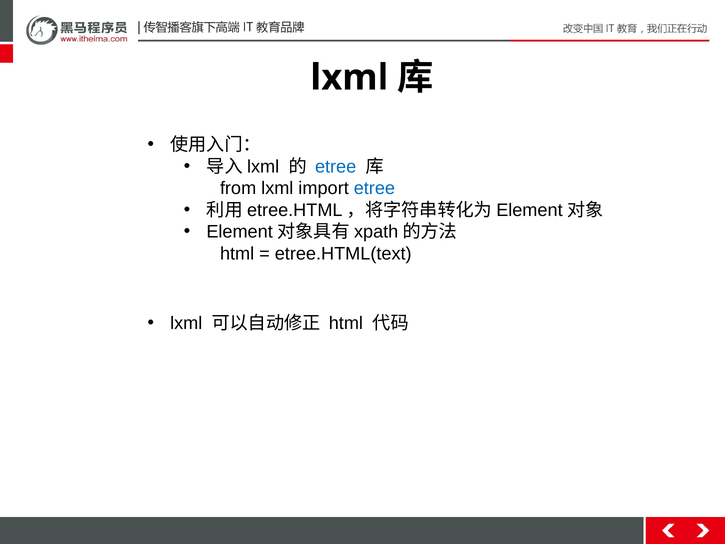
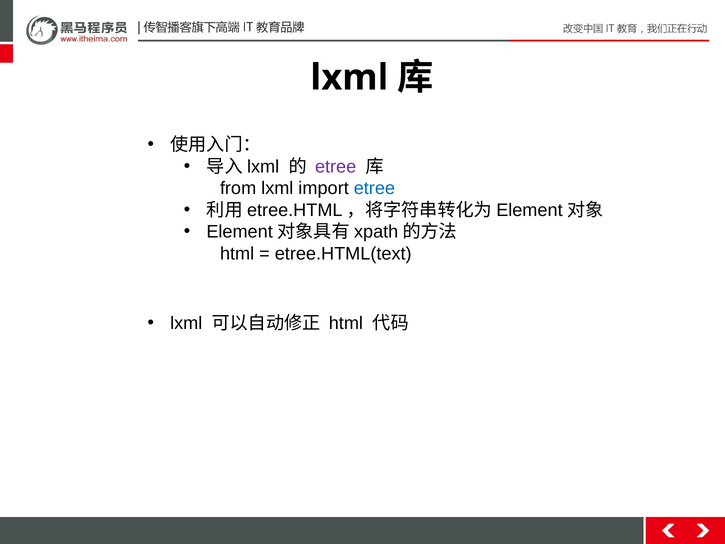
etree colour: blue -> purple (336, 167)
